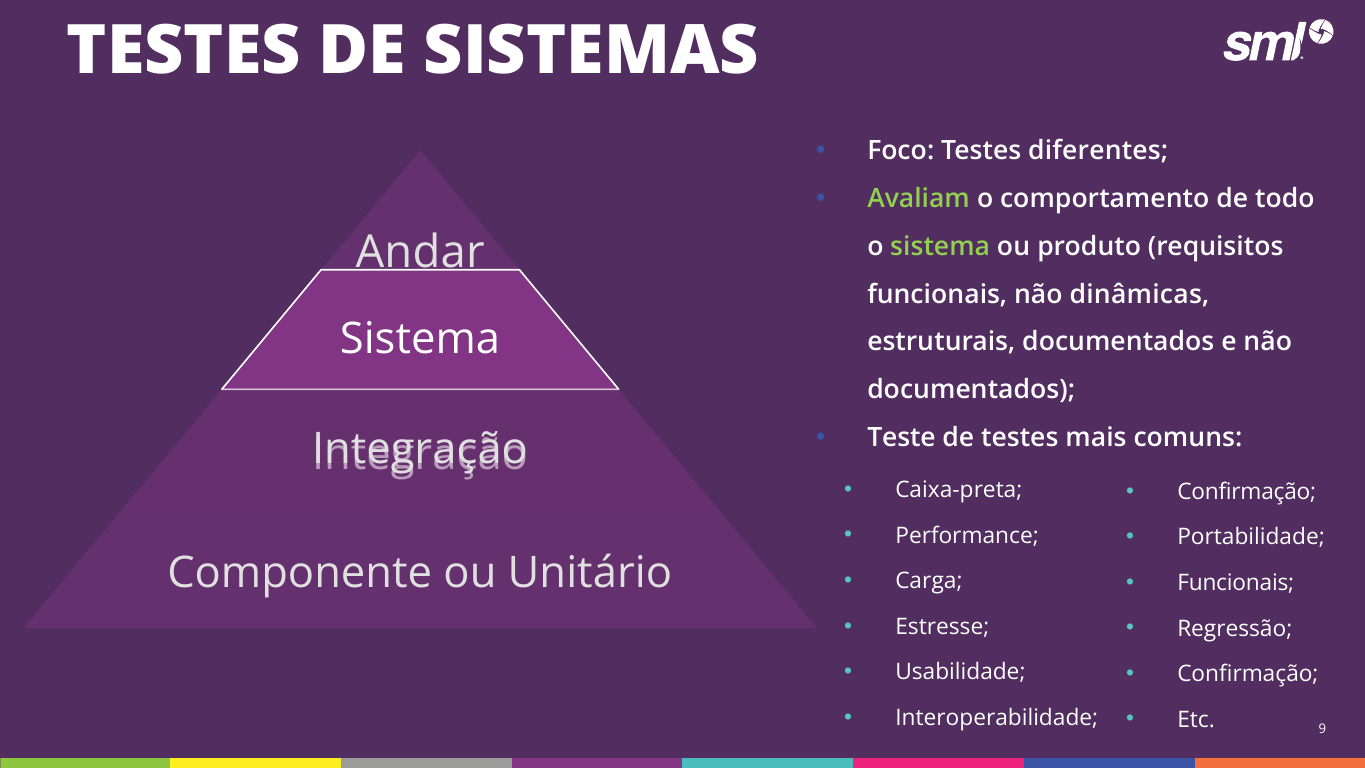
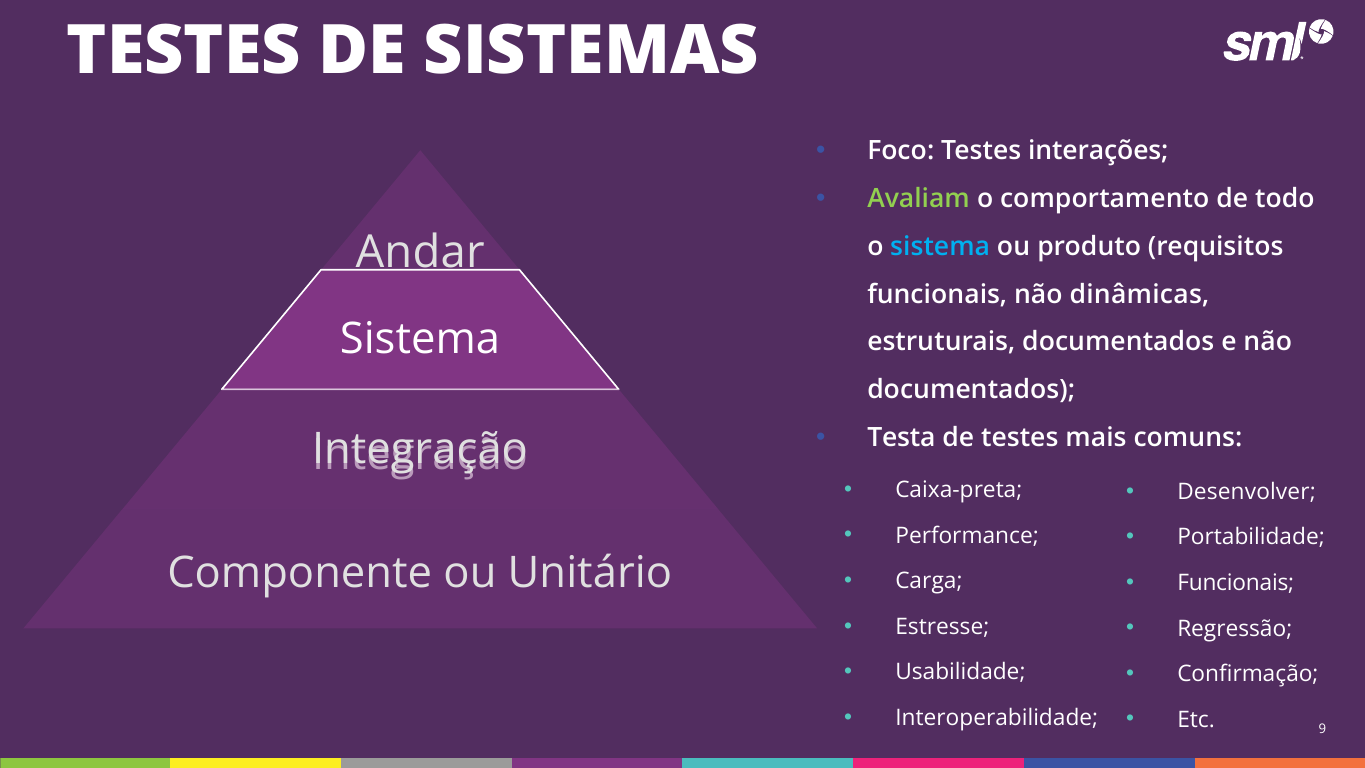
diferentes: diferentes -> interações (1098, 151)
sistema colour: light green -> light blue (940, 247)
Teste: Teste -> Testa (901, 438)
Confirmação: Confirmação -> Desenvolver (1247, 492)
